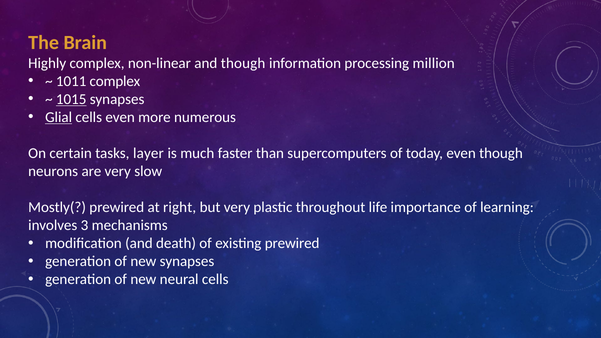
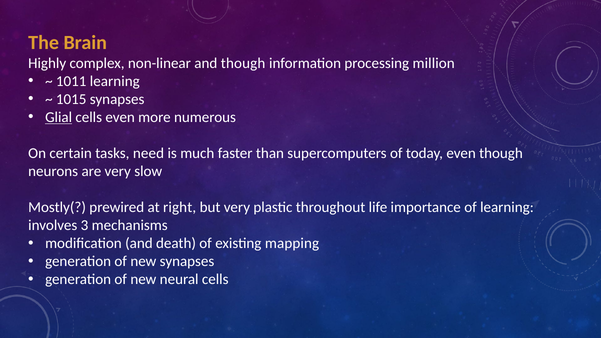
1011 complex: complex -> learning (115, 81)
1015 underline: present -> none (71, 99)
layer: layer -> need (148, 153)
existing prewired: prewired -> mapping (292, 244)
